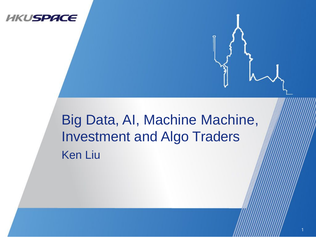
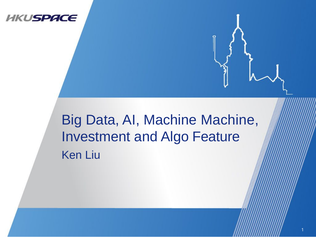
Traders: Traders -> Feature (216, 137)
